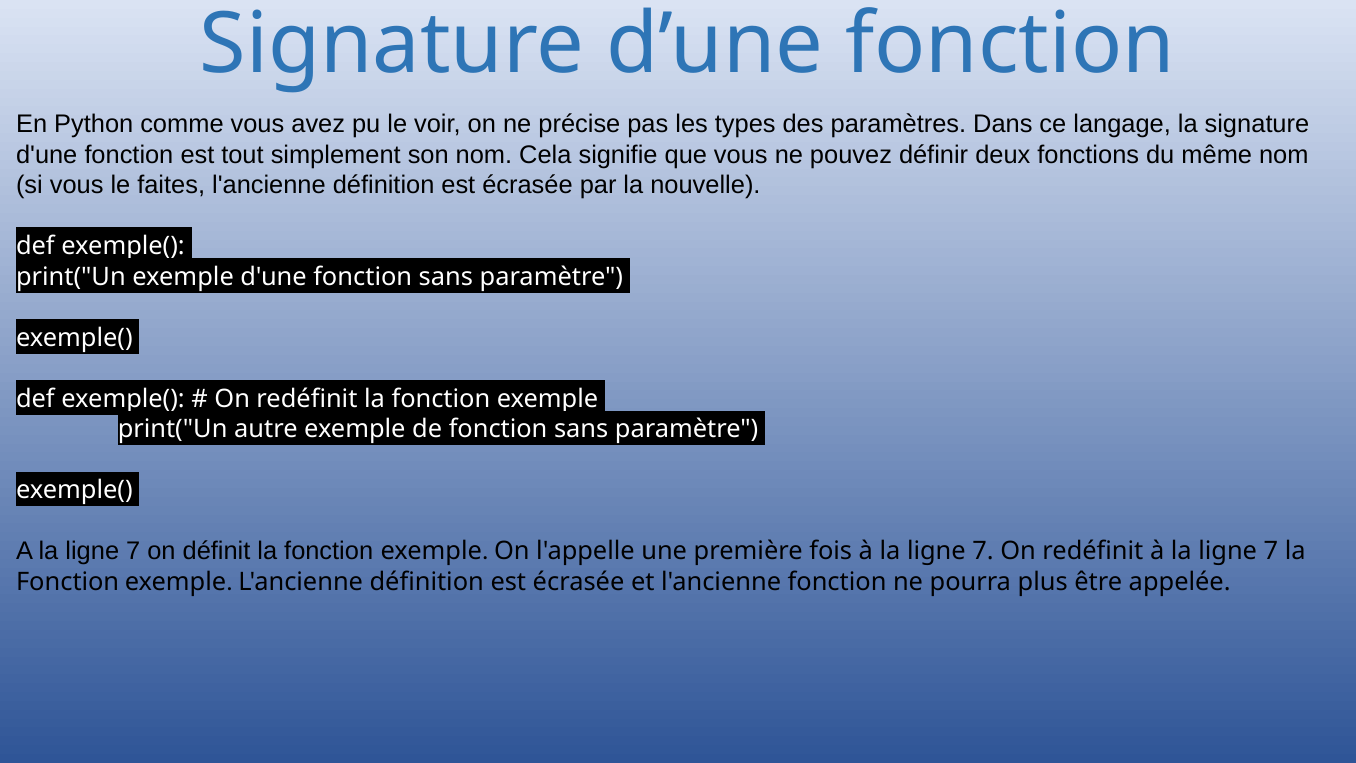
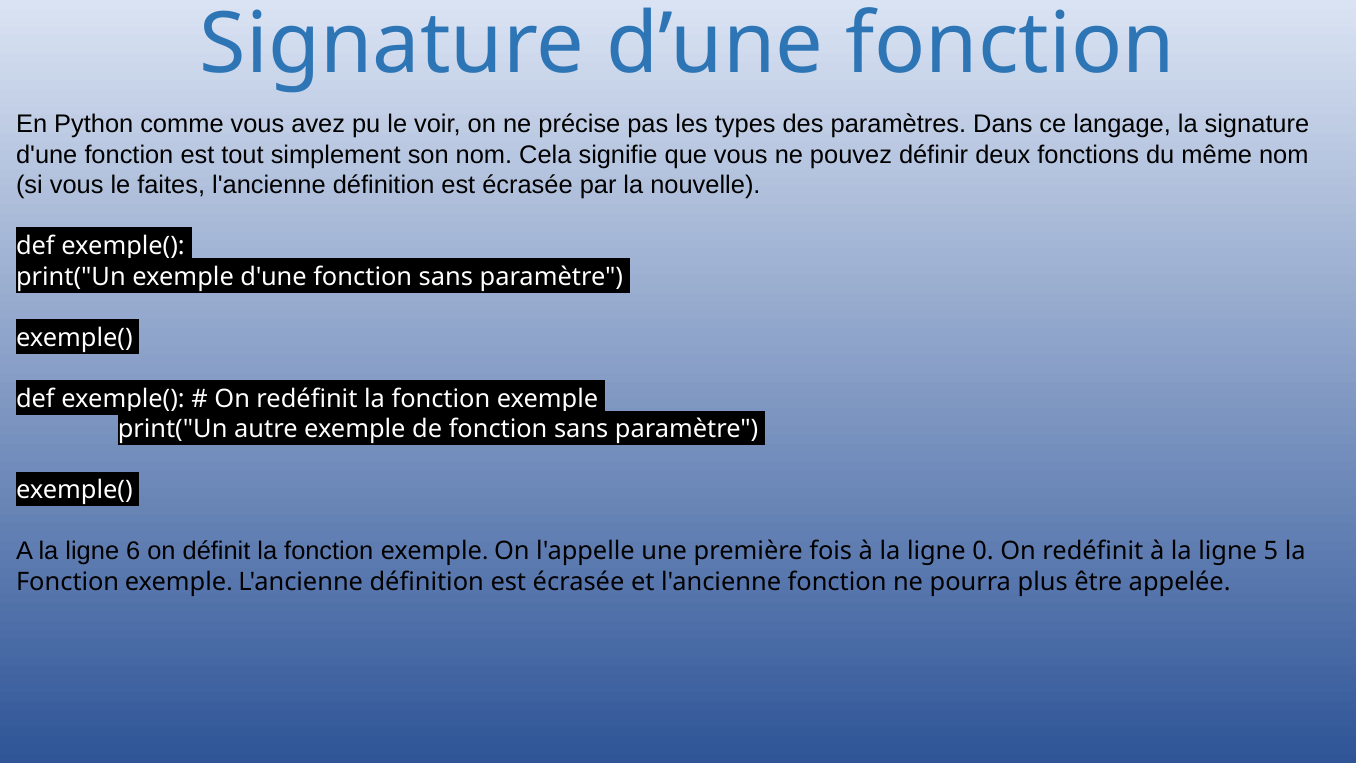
A la ligne 7: 7 -> 6 (133, 551)
7: 7 -> 0 (983, 551)
7: 7 -> 5 (1271, 551)
